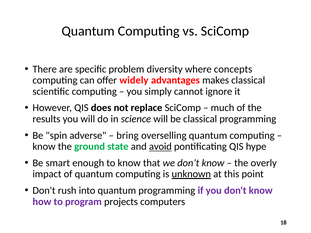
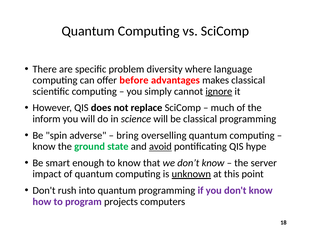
concepts: concepts -> language (233, 69)
widely: widely -> before (134, 80)
ignore underline: none -> present (219, 92)
results: results -> inform (46, 119)
overly: overly -> server (264, 163)
